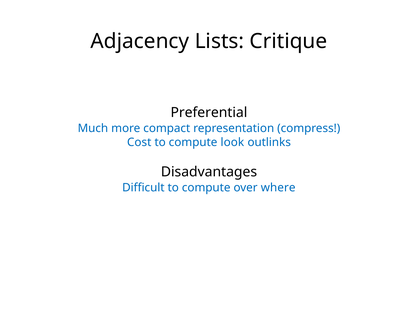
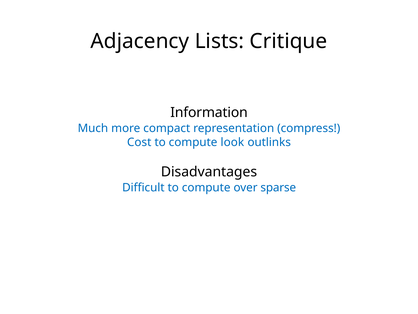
Preferential: Preferential -> Information (209, 112)
where: where -> sparse (278, 187)
